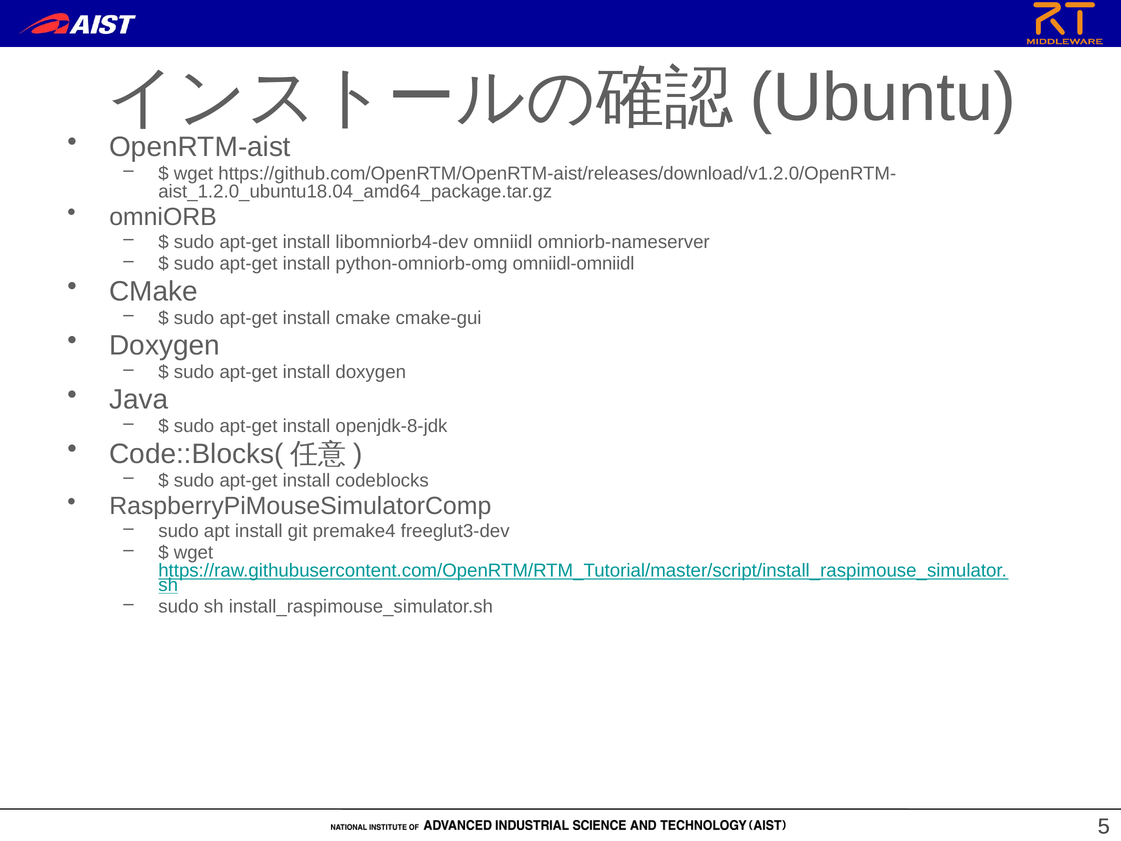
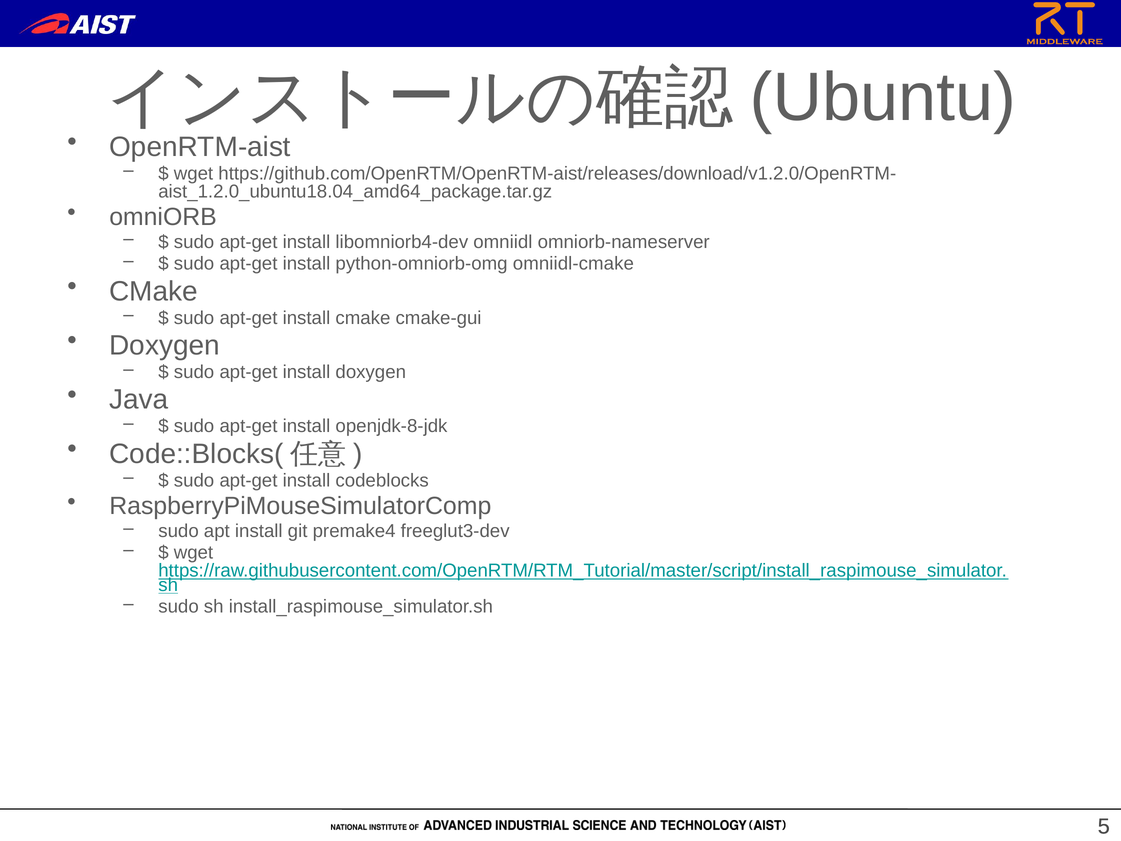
omniidl-omniidl: omniidl-omniidl -> omniidl-cmake (573, 264)
